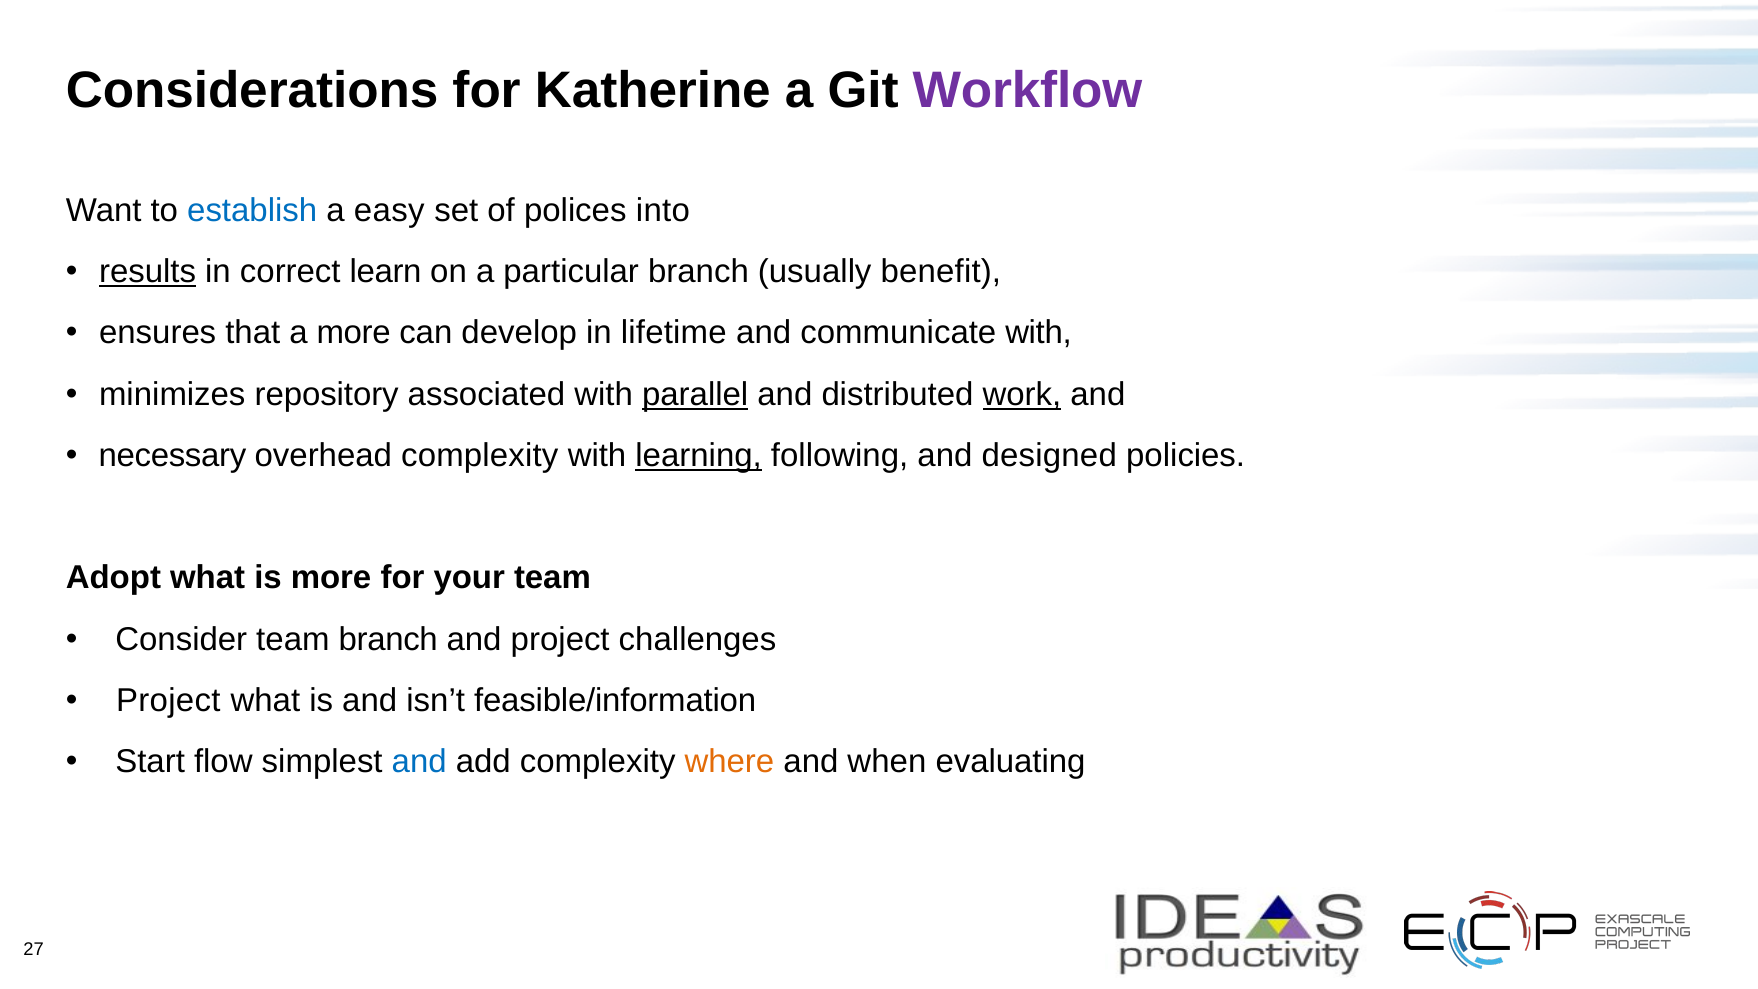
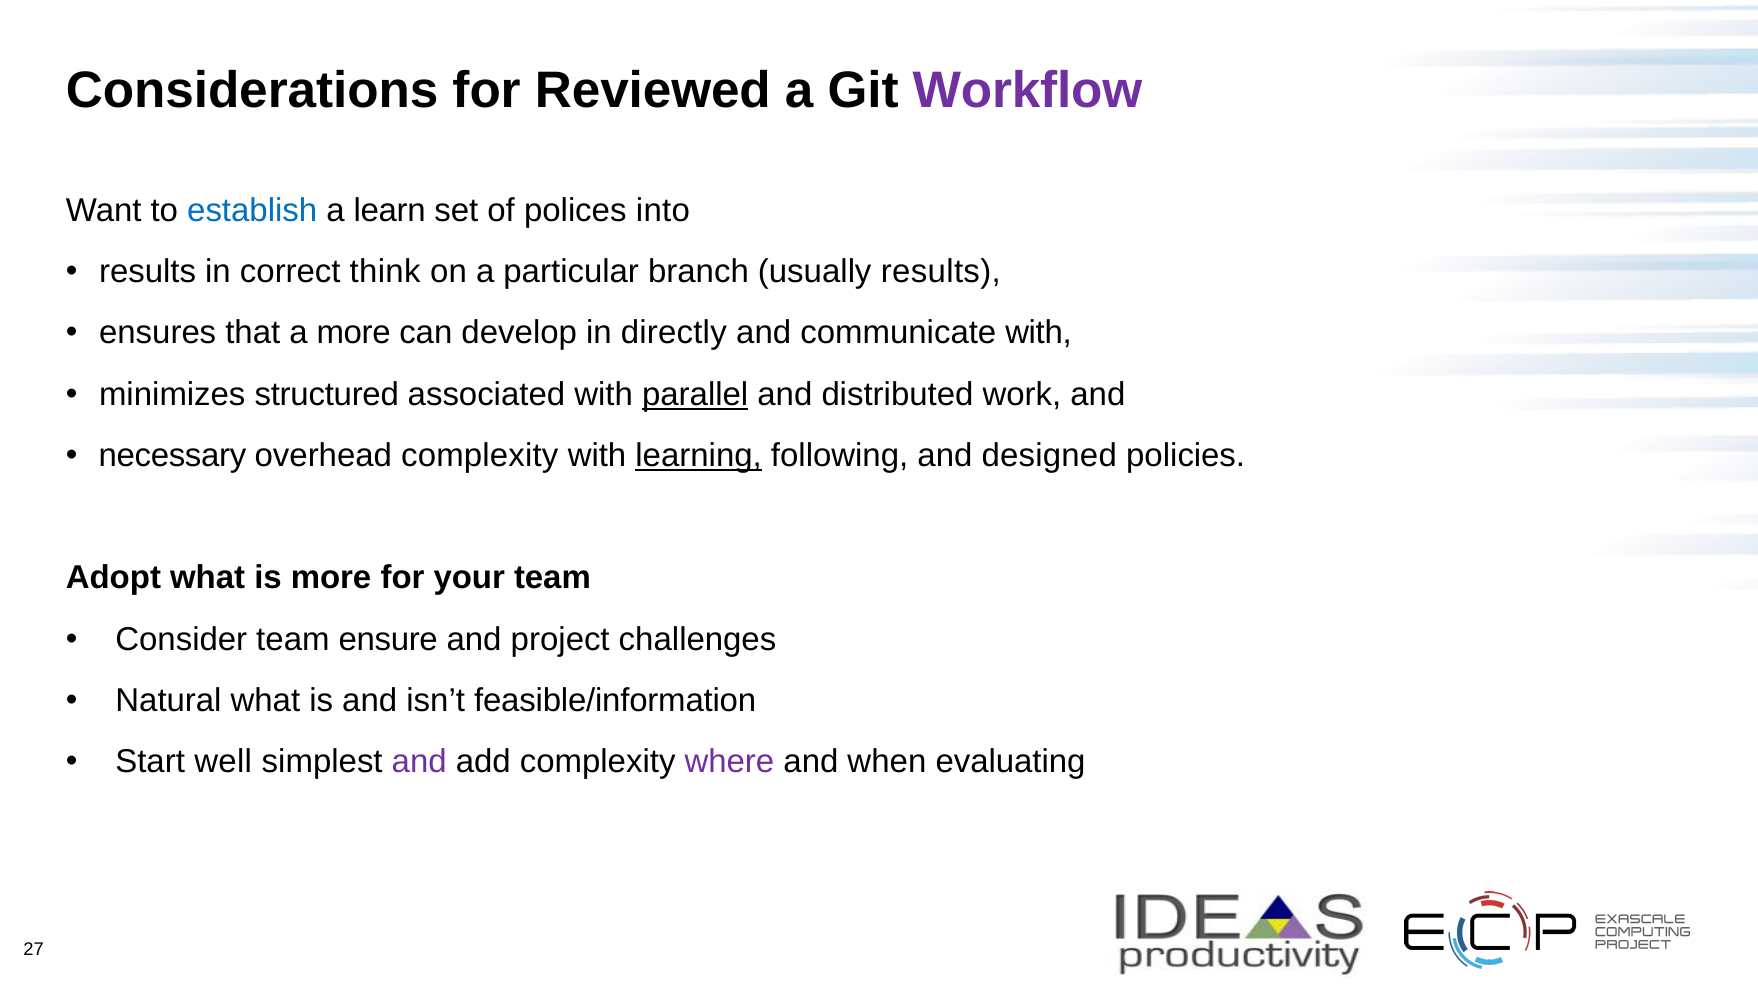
Katherine: Katherine -> Reviewed (653, 91)
easy: easy -> learn (390, 211)
results underline: present -> none (148, 272)
learn: learn -> think (385, 272)
usually benefit: benefit -> results (941, 272)
lifetime: lifetime -> directly (674, 333)
repository: repository -> structured (327, 394)
work underline: present -> none (1022, 394)
team branch: branch -> ensure (388, 639)
Project: Project -> Natural (168, 701)
flow: flow -> well (223, 762)
and colour: blue -> purple (419, 762)
where colour: orange -> purple (729, 762)
